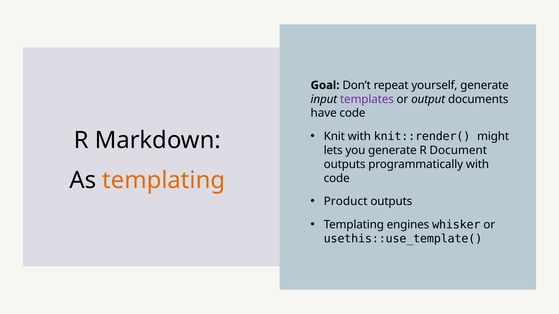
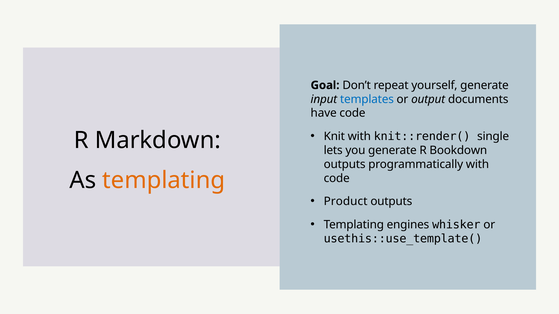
templates colour: purple -> blue (367, 99)
might: might -> single (493, 137)
Document: Document -> Bookdown (458, 151)
